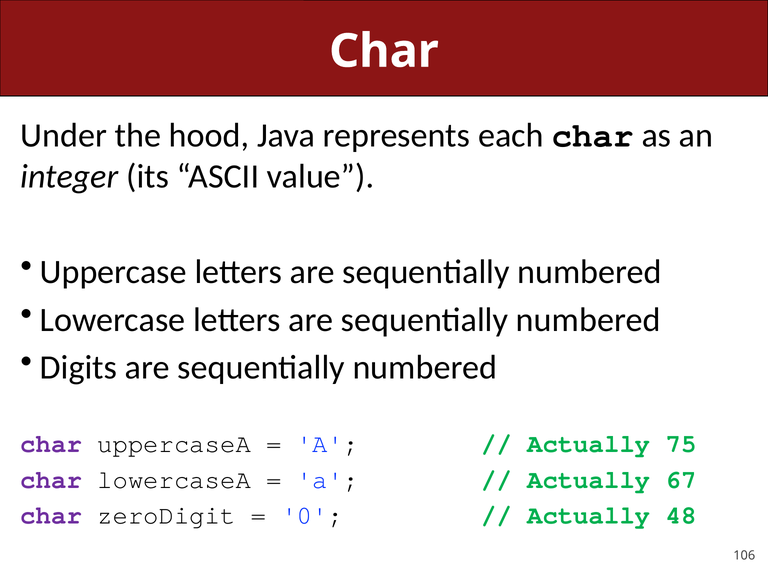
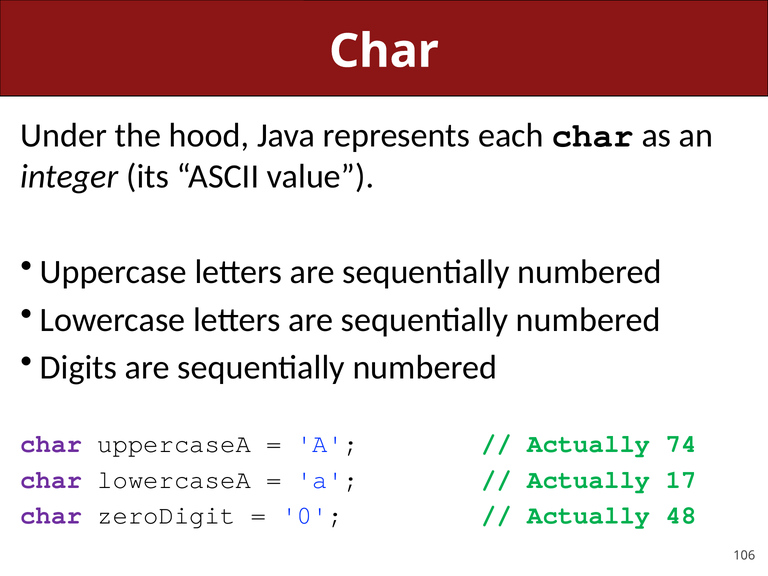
75: 75 -> 74 (681, 444)
67: 67 -> 17 (681, 480)
